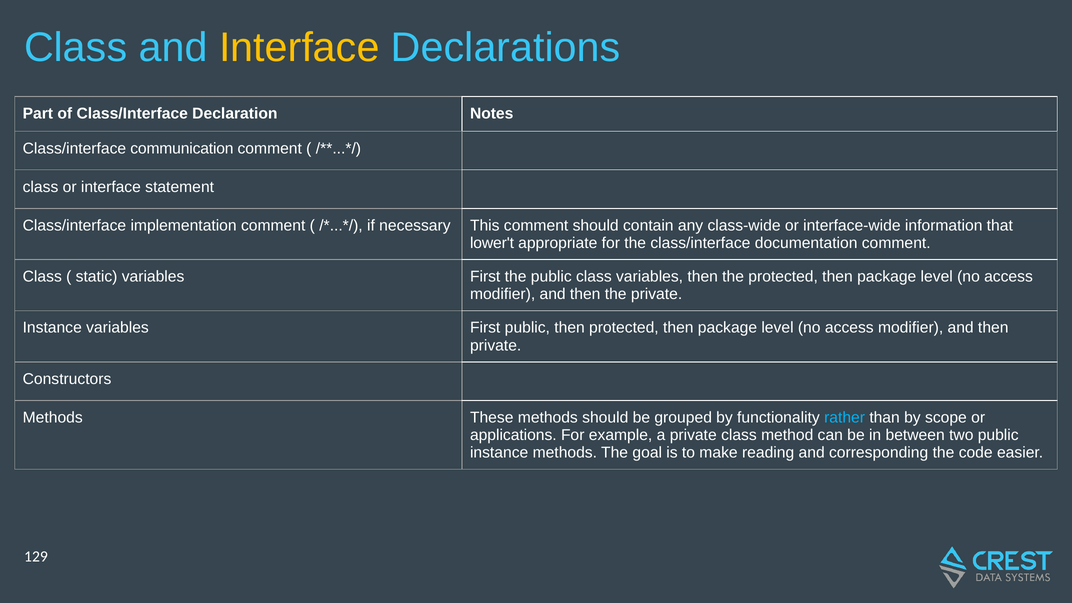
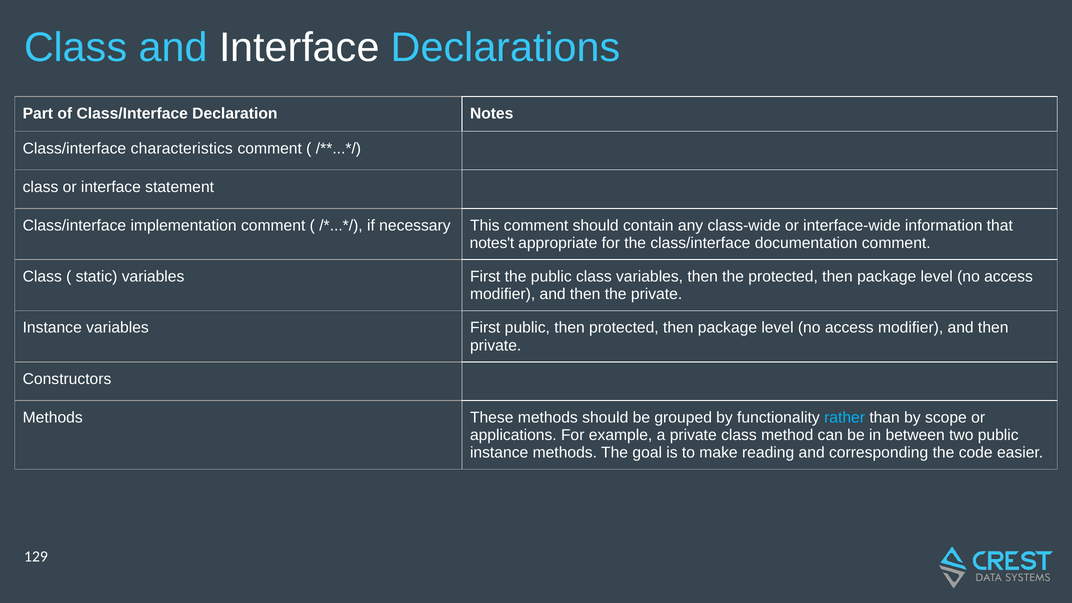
Interface colour: yellow -> white (299, 48)
communication: communication -> characteristics (182, 148)
lower't: lower't -> notes't (492, 243)
